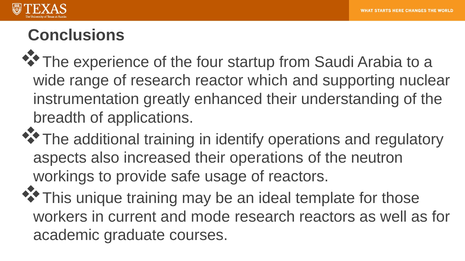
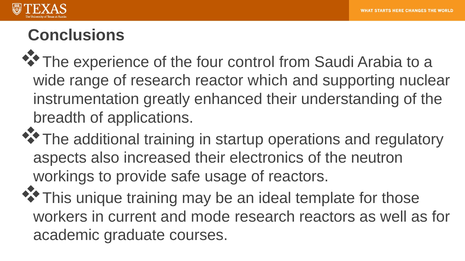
startup: startup -> control (251, 62)
identify: identify -> startup (239, 140)
their operations: operations -> electronics (267, 158)
